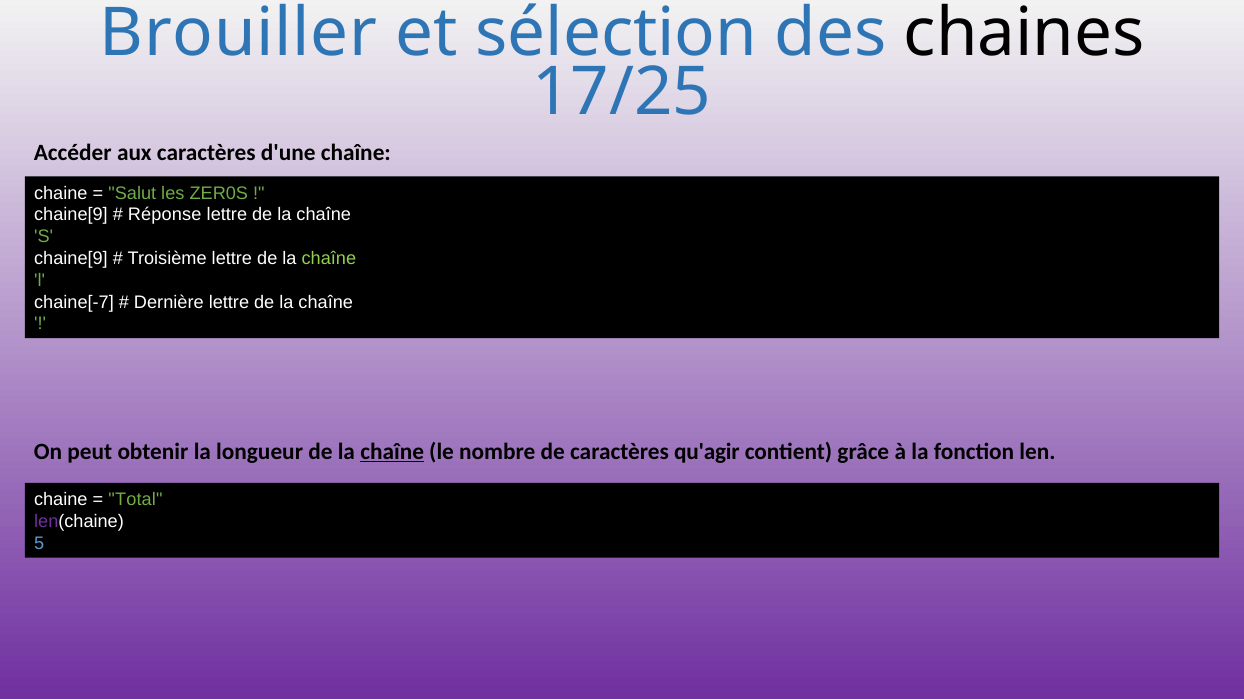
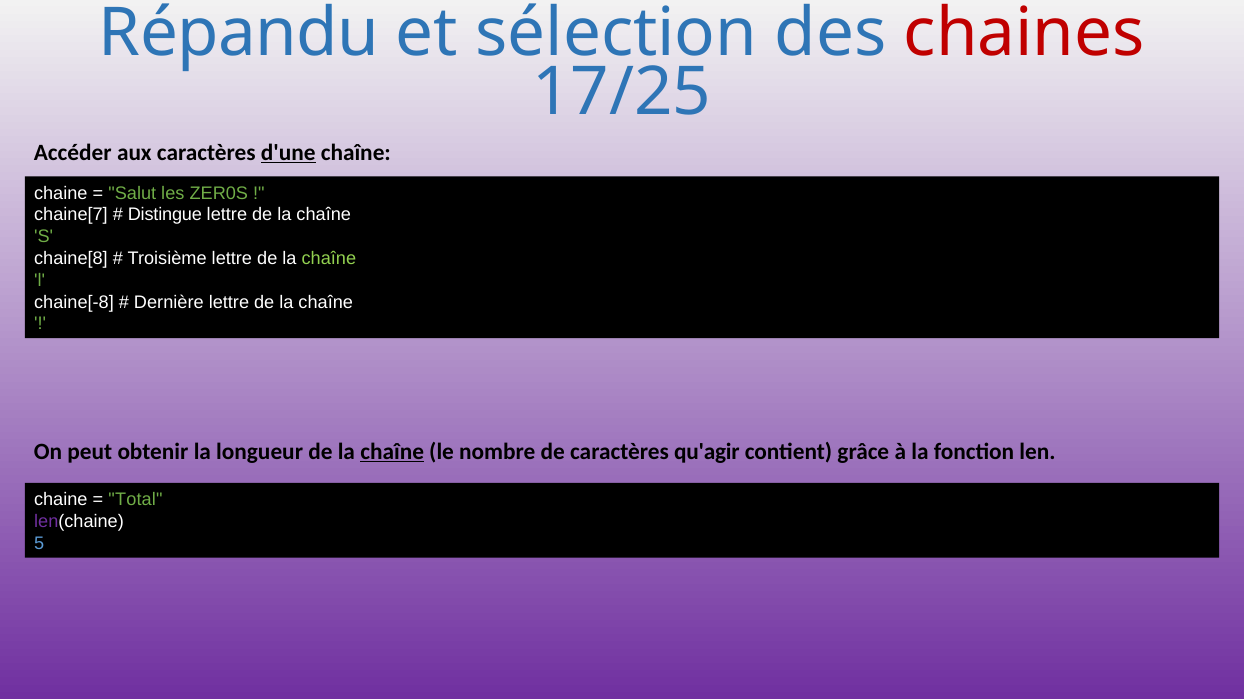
Brouiller: Brouiller -> Répandu (239, 34)
chaines colour: black -> red (1024, 34)
d'une underline: none -> present (288, 153)
chaine[9: chaine[9 -> chaine[7 (71, 215)
Réponse: Réponse -> Distingue (165, 215)
chaine[9: chaine[9 -> chaine[8 (71, 258)
chaine[-7: chaine[-7 -> chaine[-8 (74, 302)
